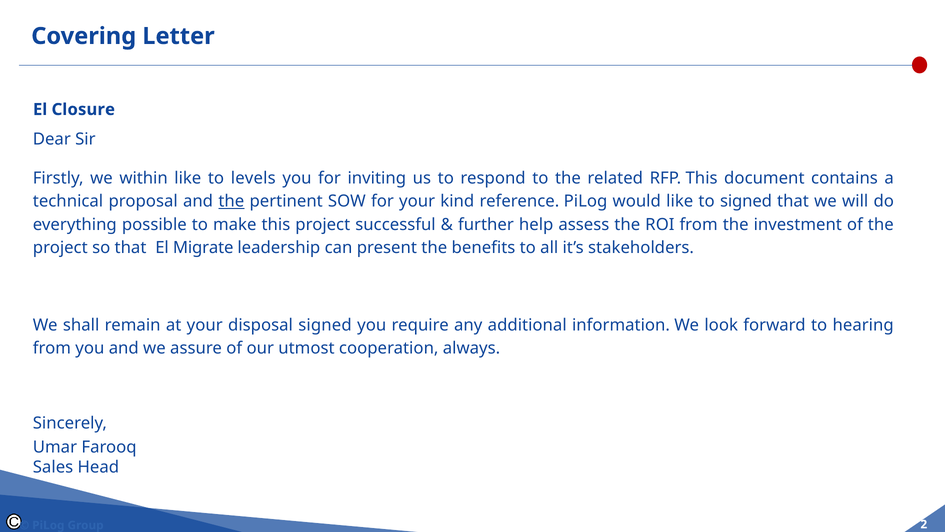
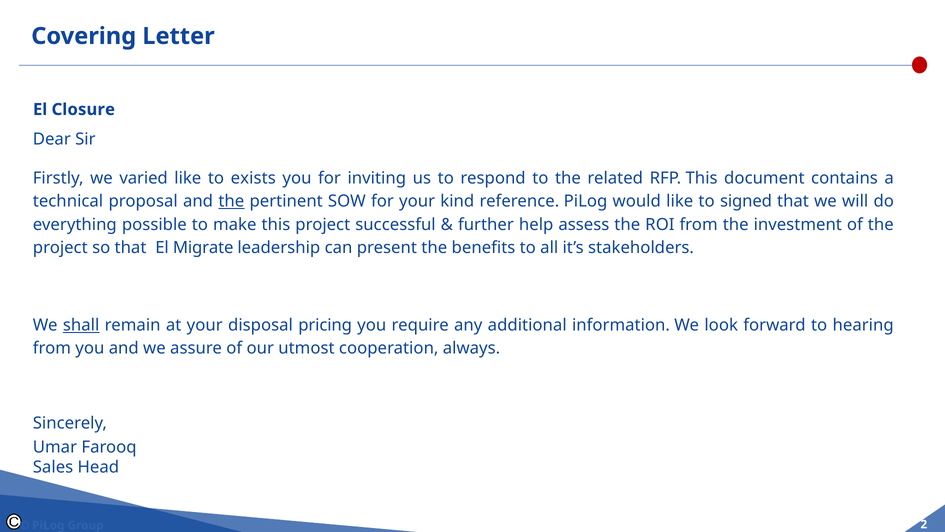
within: within -> varied (144, 178)
levels: levels -> exists (253, 178)
shall underline: none -> present (81, 325)
disposal signed: signed -> pricing (325, 325)
